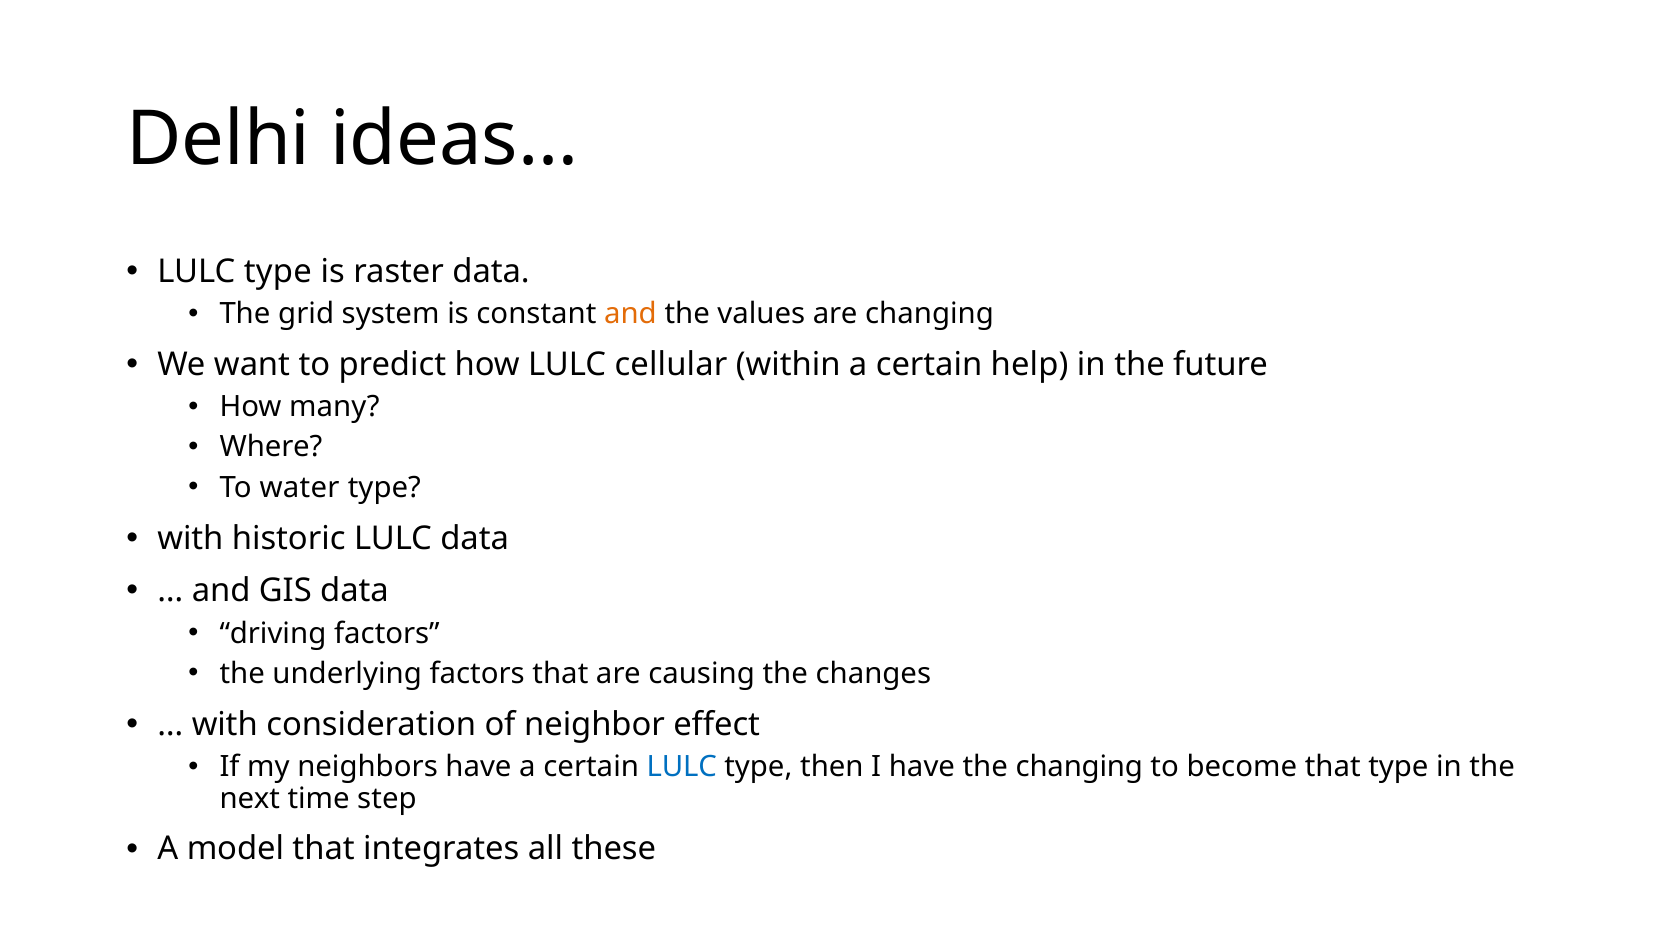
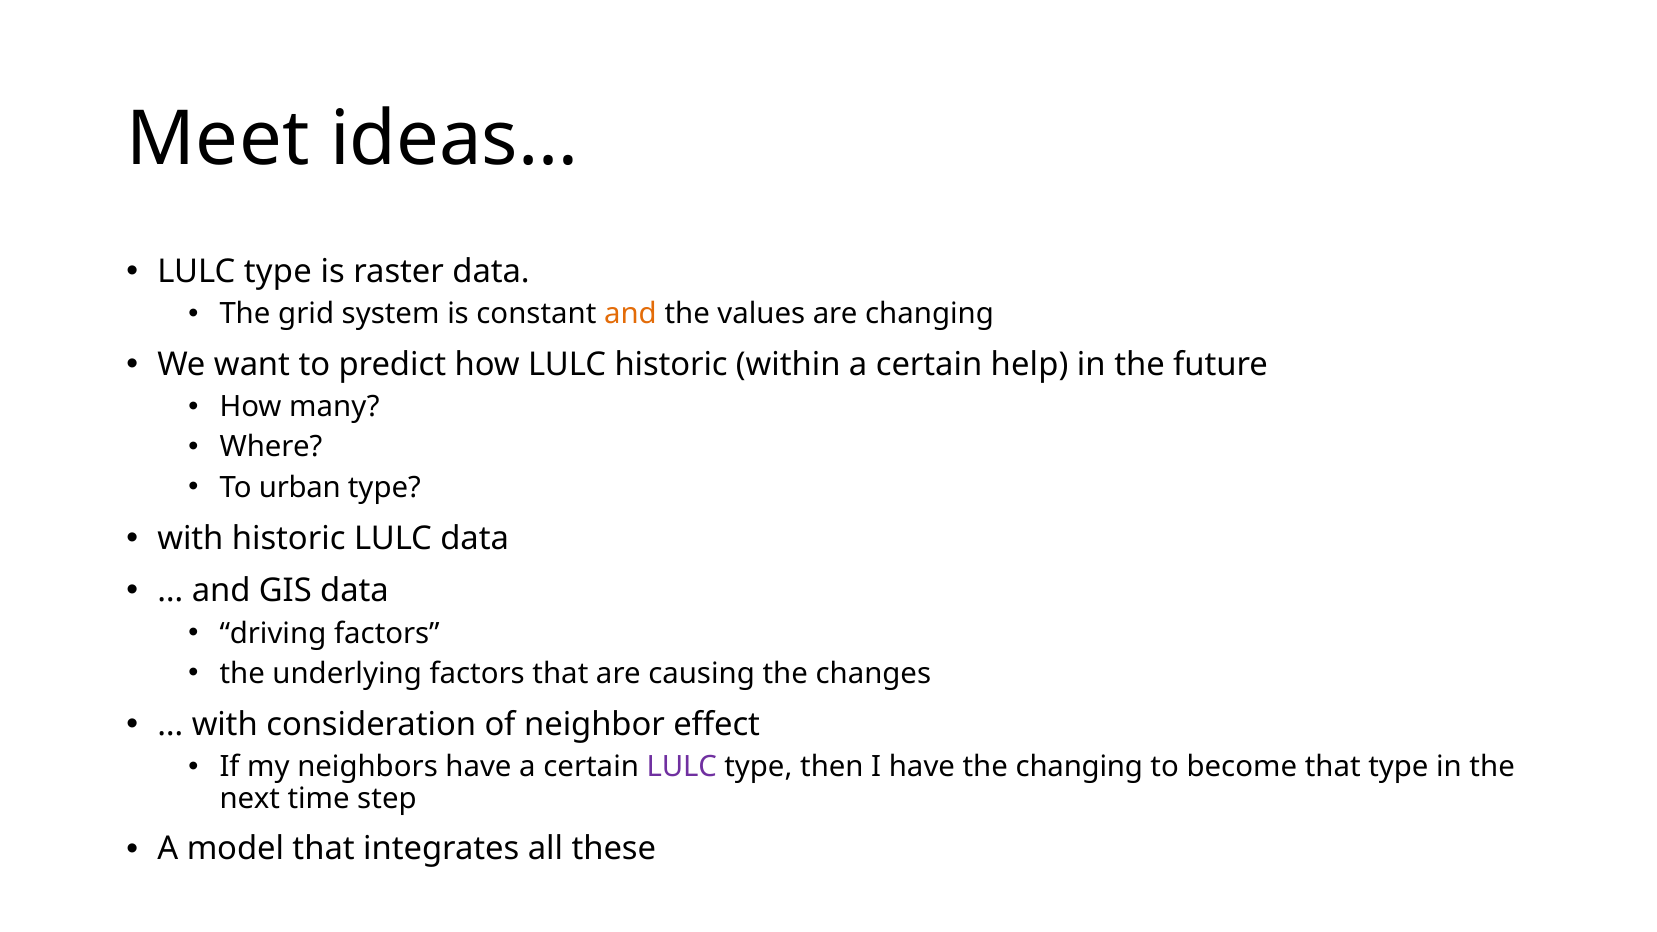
Delhi: Delhi -> Meet (218, 139)
LULC cellular: cellular -> historic (671, 365)
water: water -> urban (300, 488)
LULC colour: blue -> purple (682, 767)
